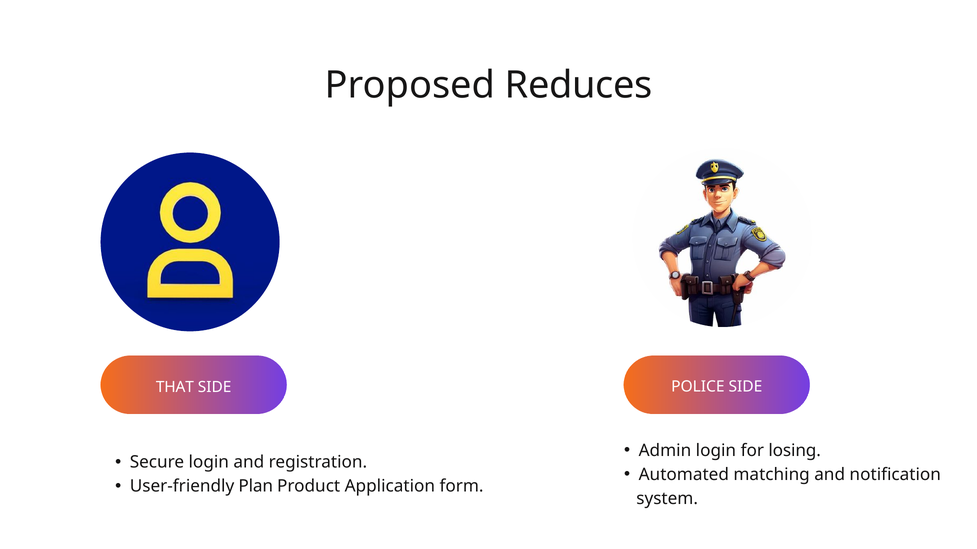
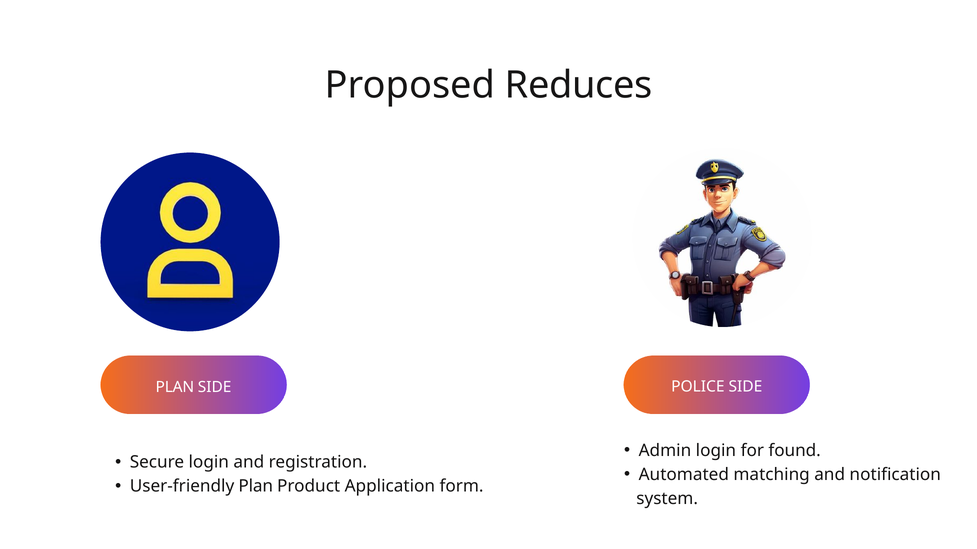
THAT: THAT -> PLAN (175, 387)
losing: losing -> found (795, 451)
